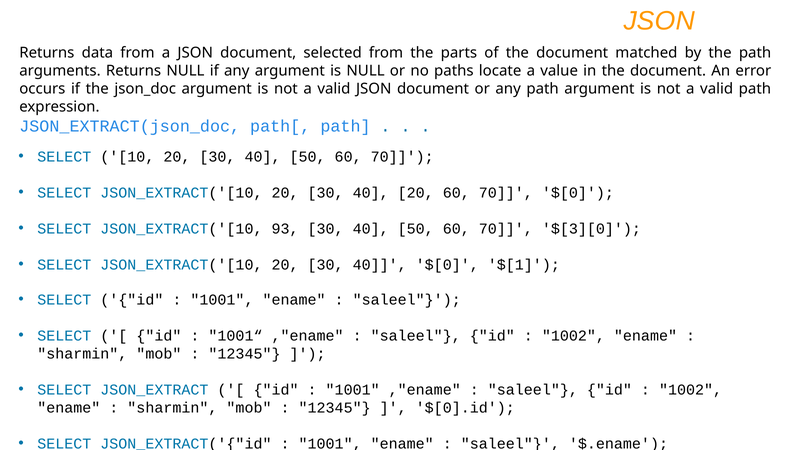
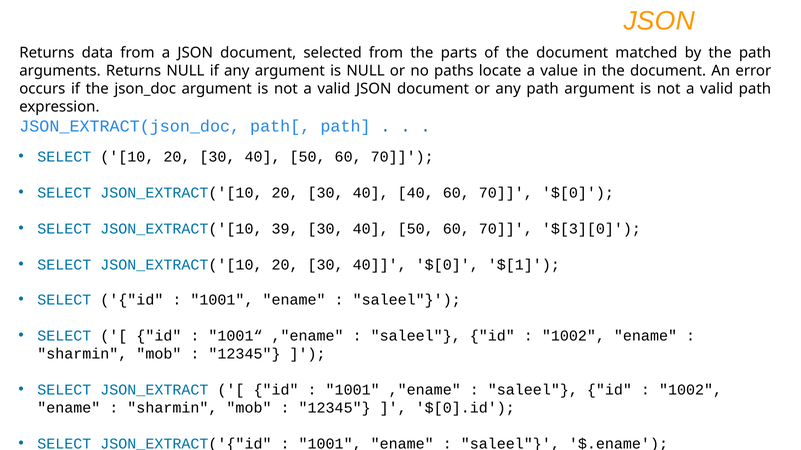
40 20: 20 -> 40 (416, 193)
93: 93 -> 39 (285, 229)
